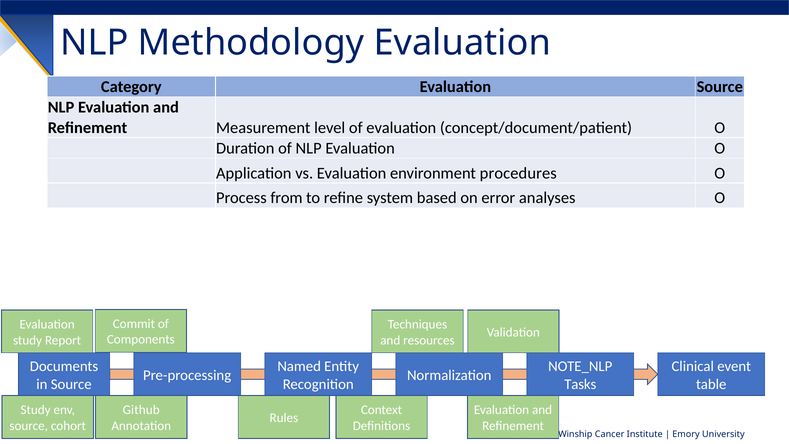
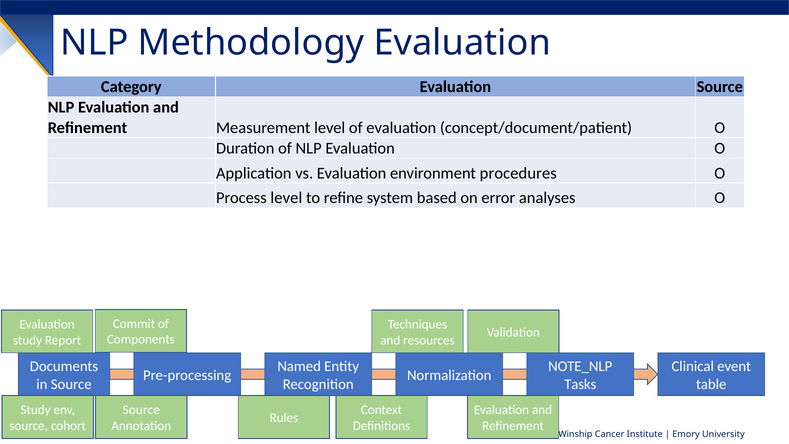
Process from: from -> level (286, 198)
Github: Github -> Source (141, 410)
